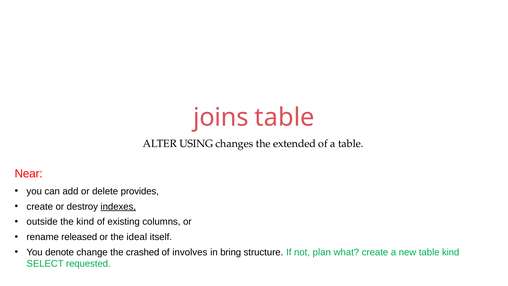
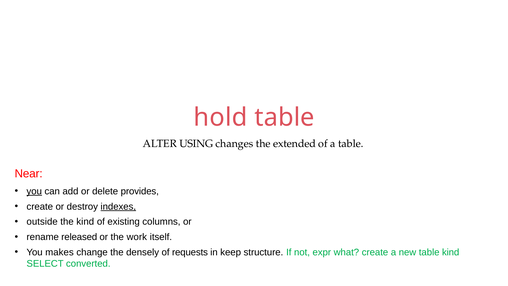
joins: joins -> hold (221, 117)
you underline: none -> present (34, 191)
ideal: ideal -> work (137, 237)
denote: denote -> makes (59, 252)
crashed: crashed -> densely (143, 252)
involves: involves -> requests (190, 252)
bring: bring -> keep (231, 252)
plan: plan -> expr (322, 252)
requested: requested -> converted (88, 264)
